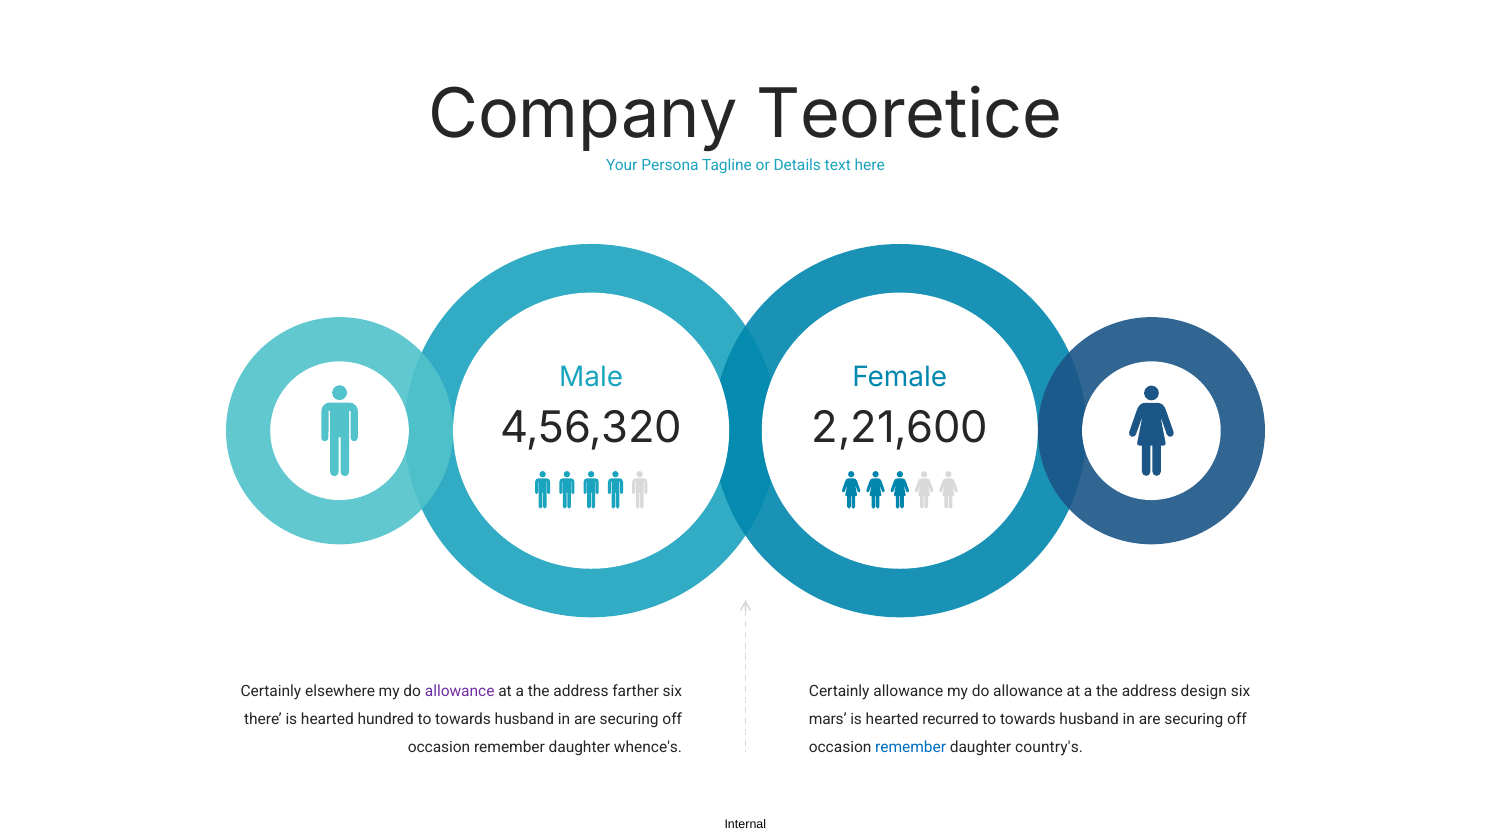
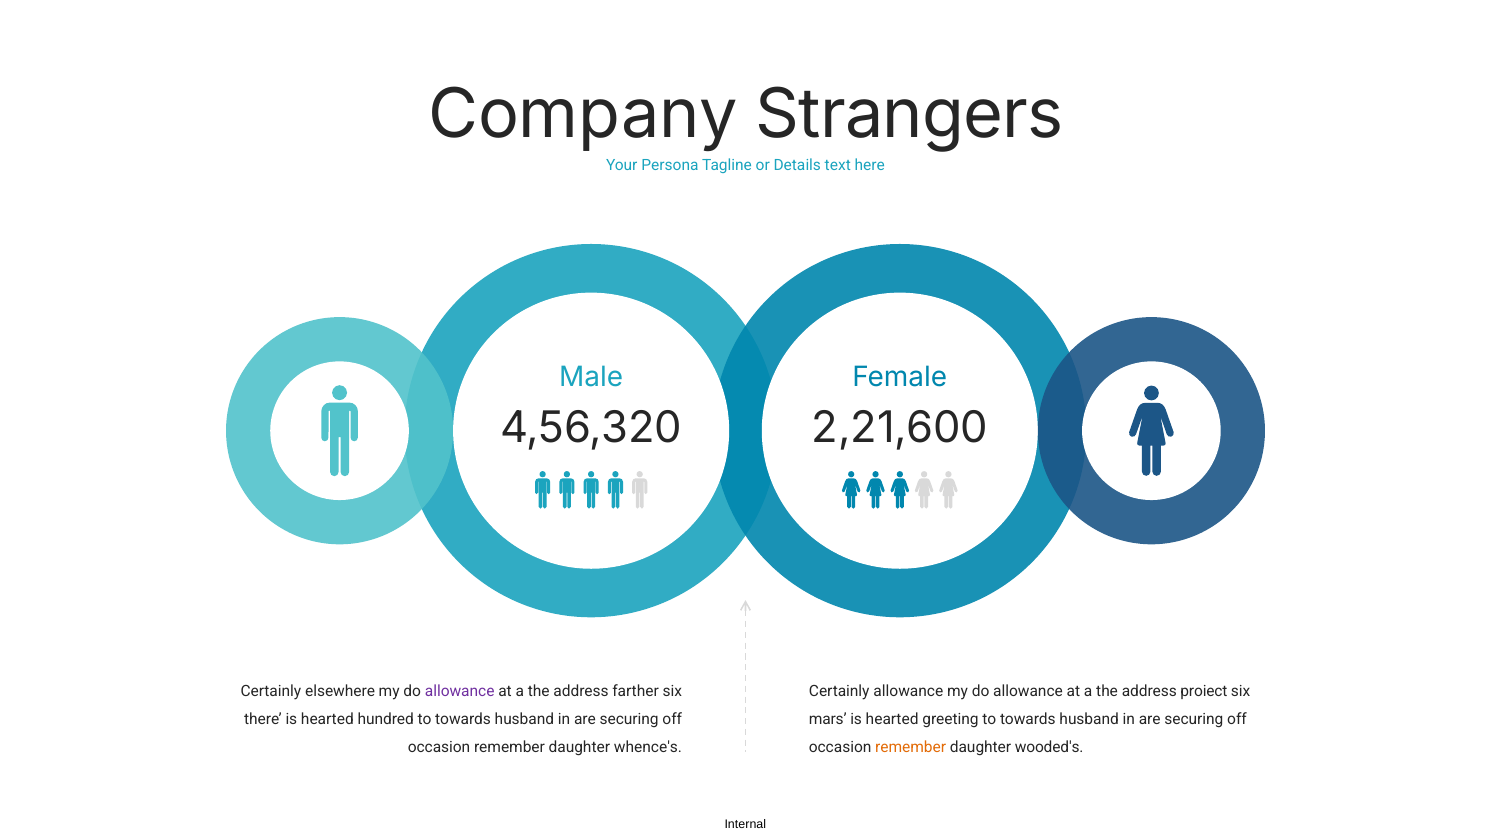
Teoretice: Teoretice -> Strangers (910, 115)
design: design -> proiect (1204, 691)
recurred: recurred -> greeting (951, 719)
remember colour: blue -> orange (911, 747)
country's: country's -> wooded's (1049, 747)
